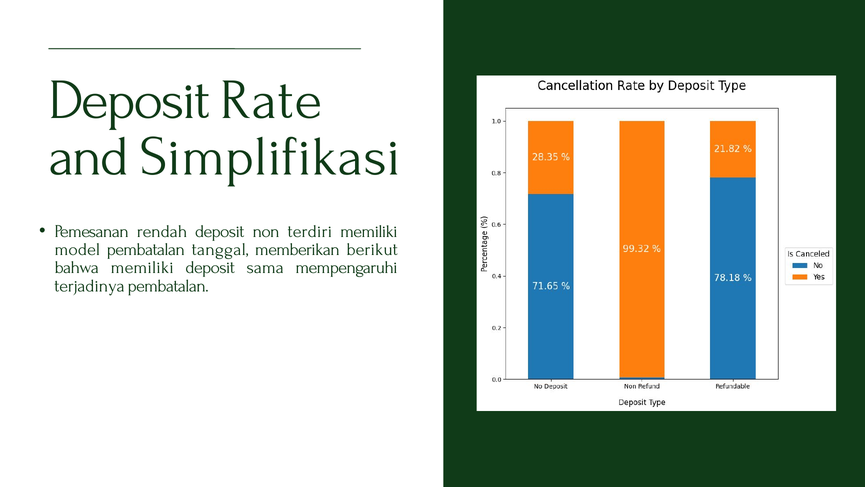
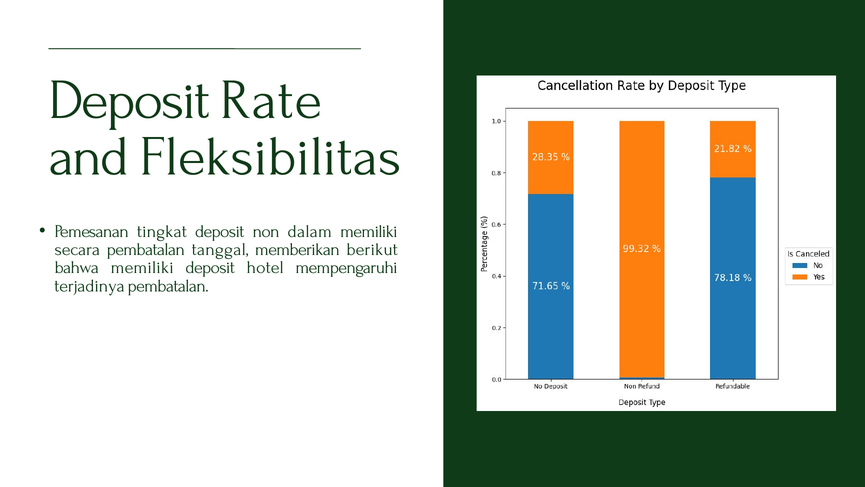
Simplifikasi: Simplifikasi -> Fleksibilitas (271, 156)
rendah: rendah -> tingkat (162, 231)
terdiri: terdiri -> dalam (310, 231)
model: model -> secara (77, 249)
sama: sama -> hotel (265, 267)
